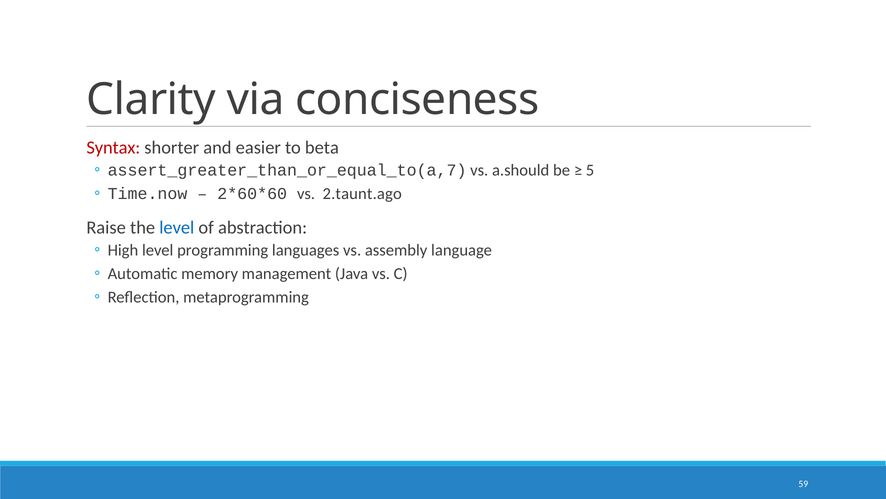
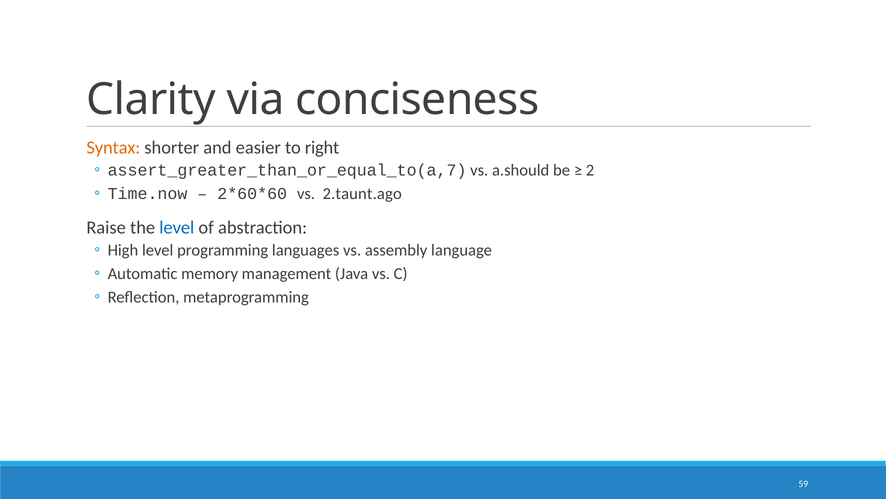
Syntax colour: red -> orange (113, 147)
beta: beta -> right (322, 147)
5: 5 -> 2 (590, 170)
